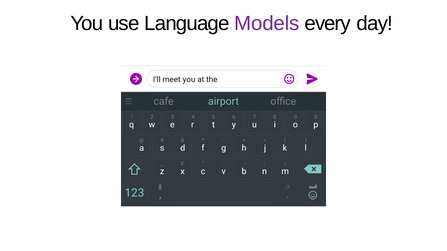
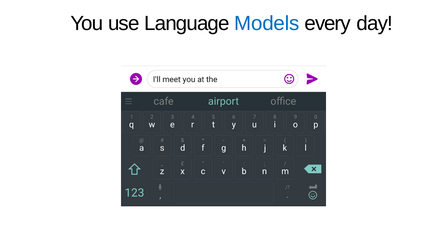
Models colour: purple -> blue (267, 23)
